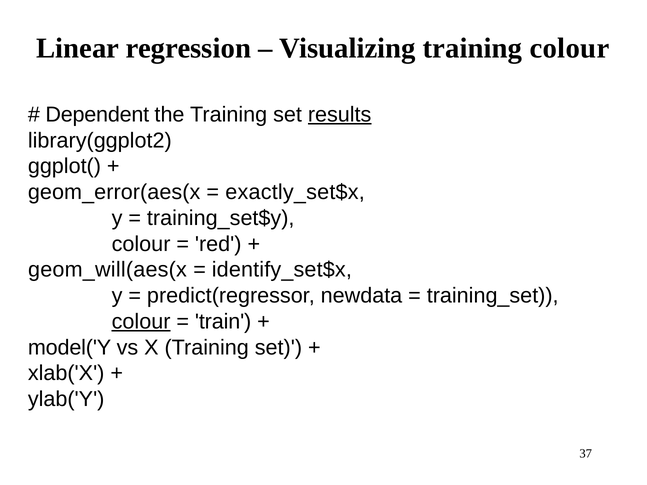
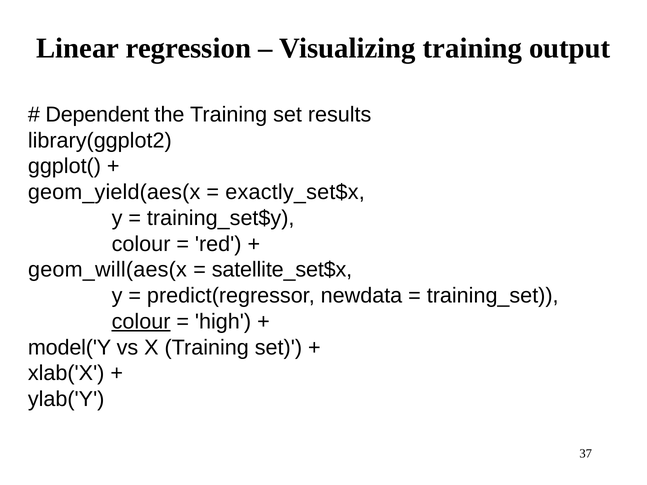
training colour: colour -> output (570, 48)
results underline: present -> none (340, 115)
geom_error(aes(x: geom_error(aes(x -> geom_yield(aes(x (114, 192)
identify_set$x: identify_set$x -> satellite_set$x (282, 270)
train: train -> high (223, 322)
